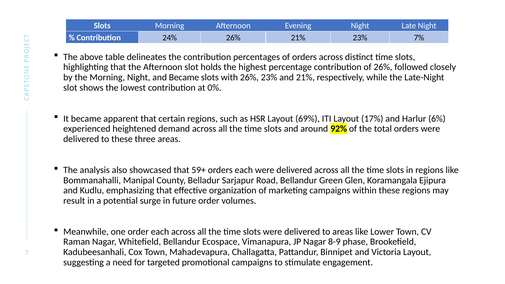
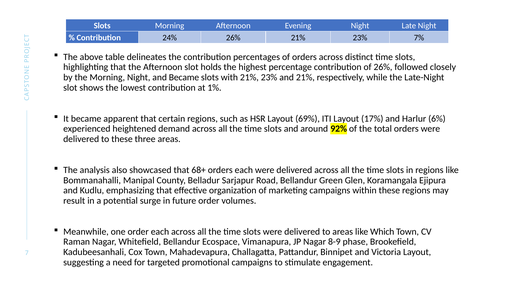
with 26%: 26% -> 21% (249, 77)
0%: 0% -> 1% (214, 88)
59+: 59+ -> 68+ (199, 170)
Lower: Lower -> Which (382, 232)
